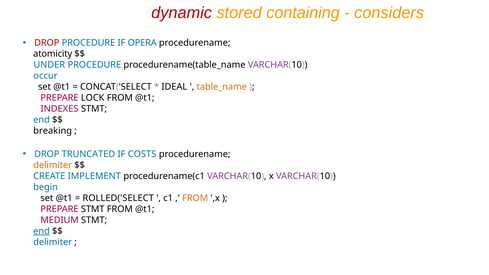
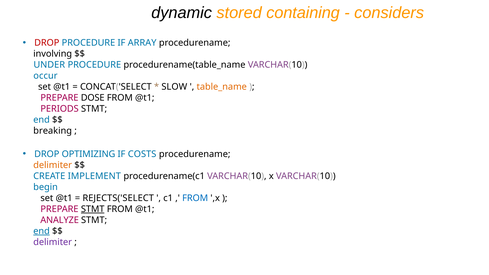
dynamic colour: red -> black (182, 13)
OPERA: OPERA -> ARRAY (142, 43)
atomicity: atomicity -> involving (53, 54)
IDEAL: IDEAL -> SLOW (174, 87)
LOCK: LOCK -> DOSE (93, 98)
INDEXES: INDEXES -> PERIODS (60, 109)
TRUNCATED: TRUNCATED -> OPTIMIZING (88, 154)
ROLLED('SELECT: ROLLED('SELECT -> REJECTS('SELECT (118, 198)
FROM colour: orange -> blue (195, 198)
STMT underline: none -> present (93, 209)
MEDIUM: MEDIUM -> ANALYZE (60, 220)
delimiter colour: blue -> purple (53, 242)
